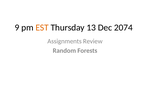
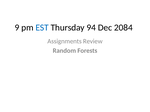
EST colour: orange -> blue (42, 28)
13: 13 -> 94 (91, 28)
2074: 2074 -> 2084 (123, 28)
